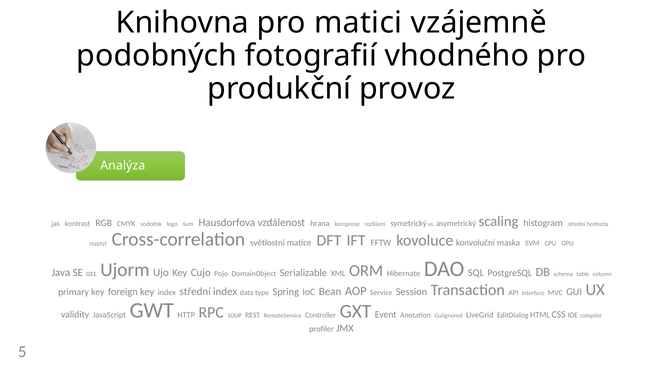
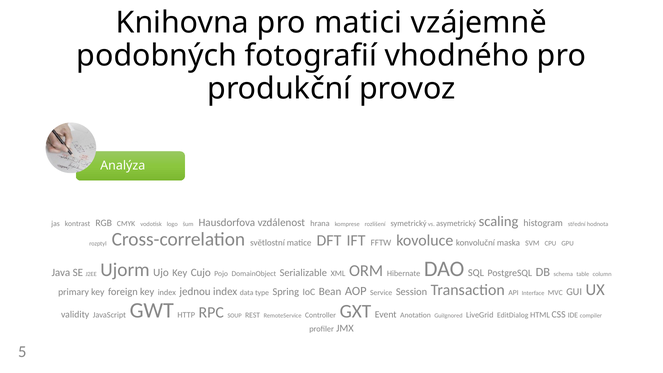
index střední: střední -> jednou (195, 292)
